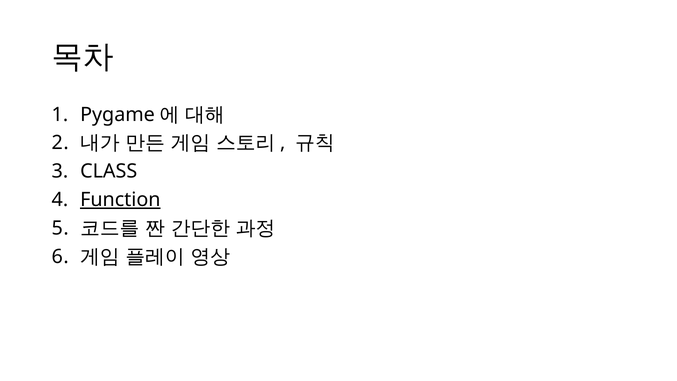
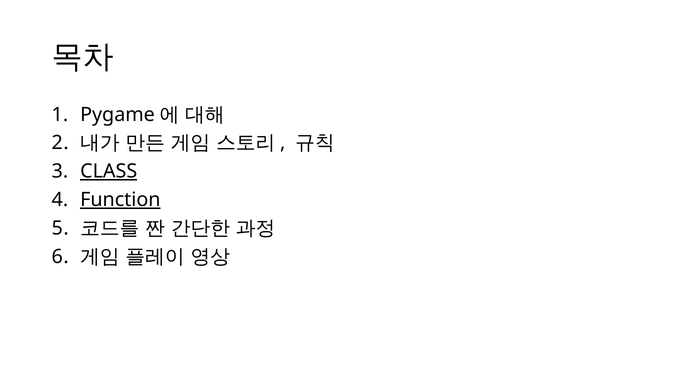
CLASS underline: none -> present (109, 171)
